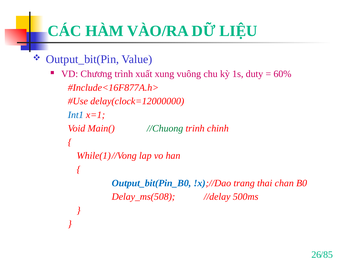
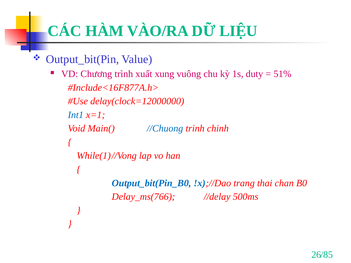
60%: 60% -> 51% (282, 74)
//Chuong colour: green -> blue (165, 129)
Delay_ms(508: Delay_ms(508 -> Delay_ms(766 (143, 197)
